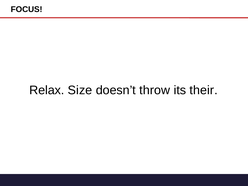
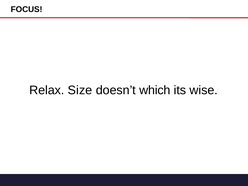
throw: throw -> which (155, 90)
their: their -> wise (204, 90)
